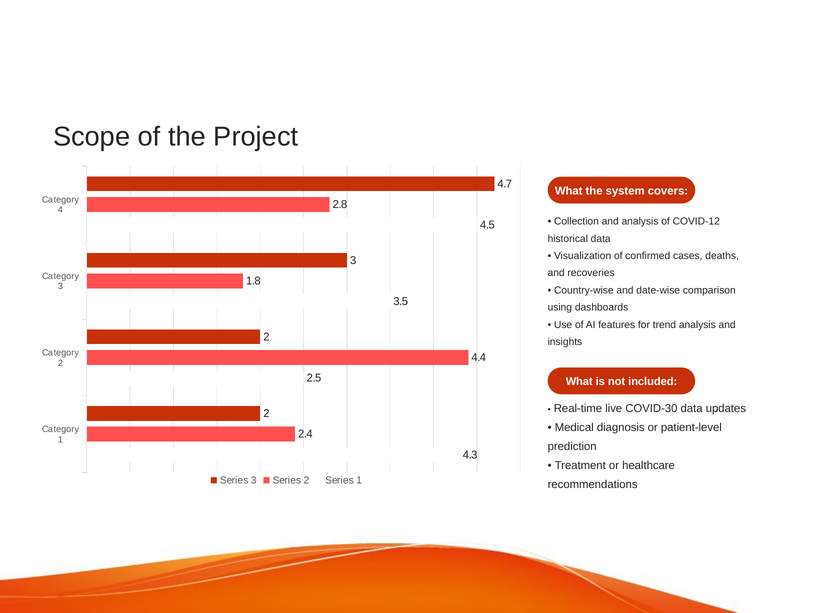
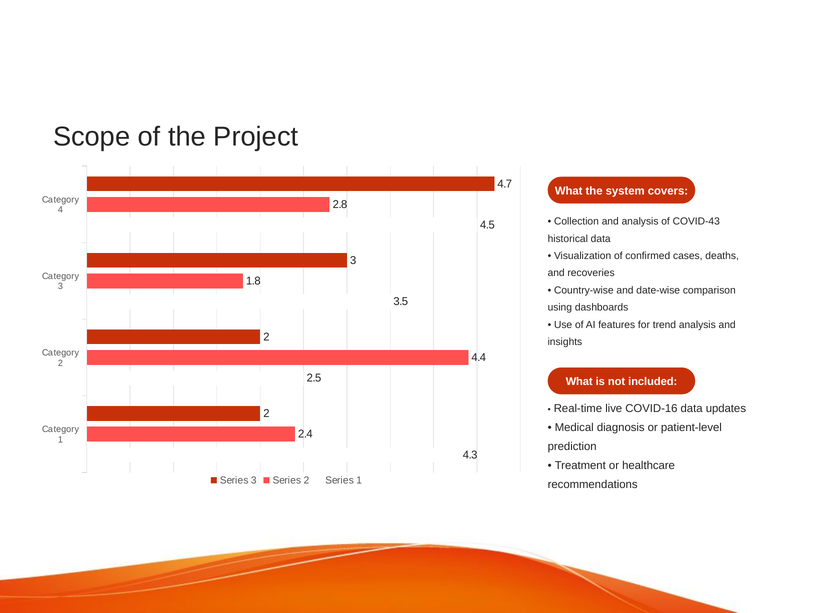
COVID-12: COVID-12 -> COVID-43 (696, 221)
COVID-30: COVID-30 -> COVID-16 (651, 408)
